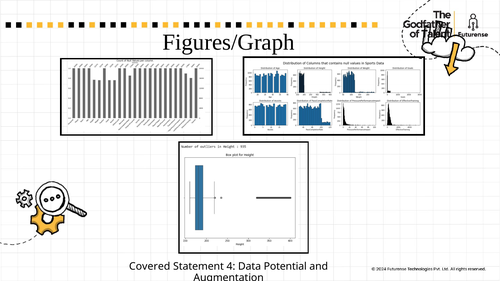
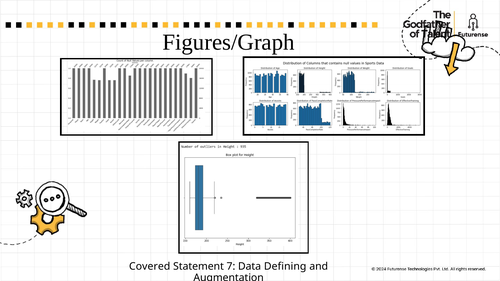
4: 4 -> 7 (231, 267)
Potential: Potential -> Defining (285, 267)
